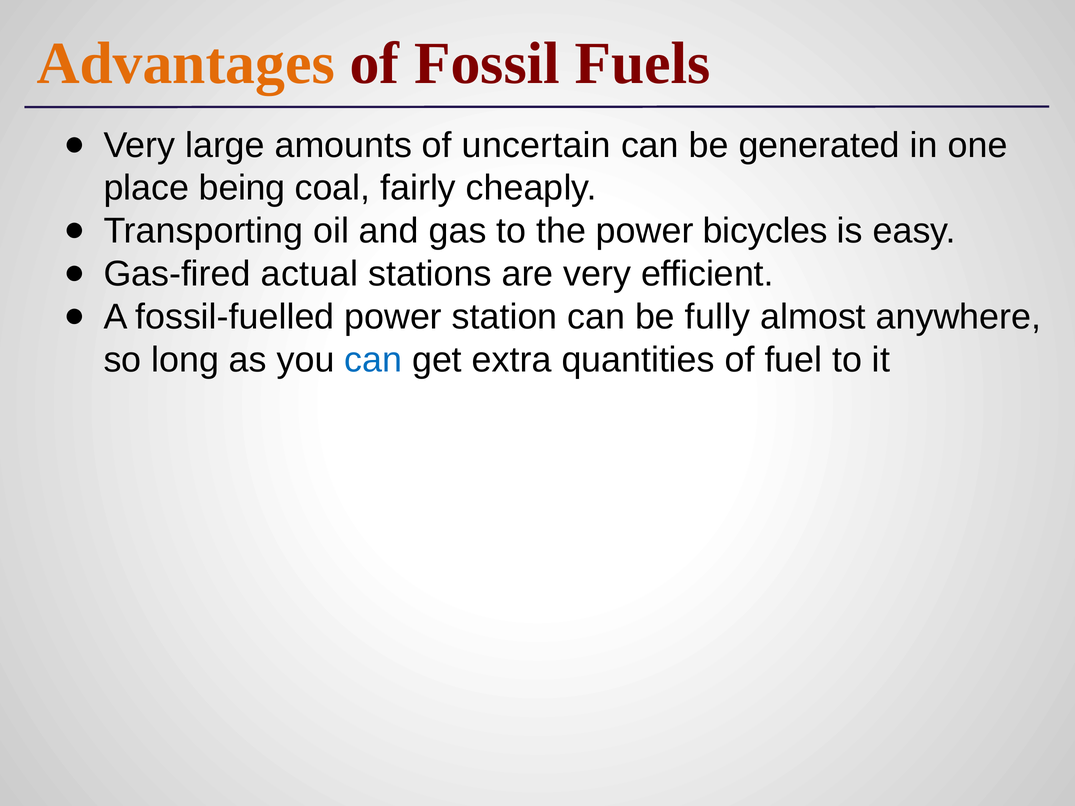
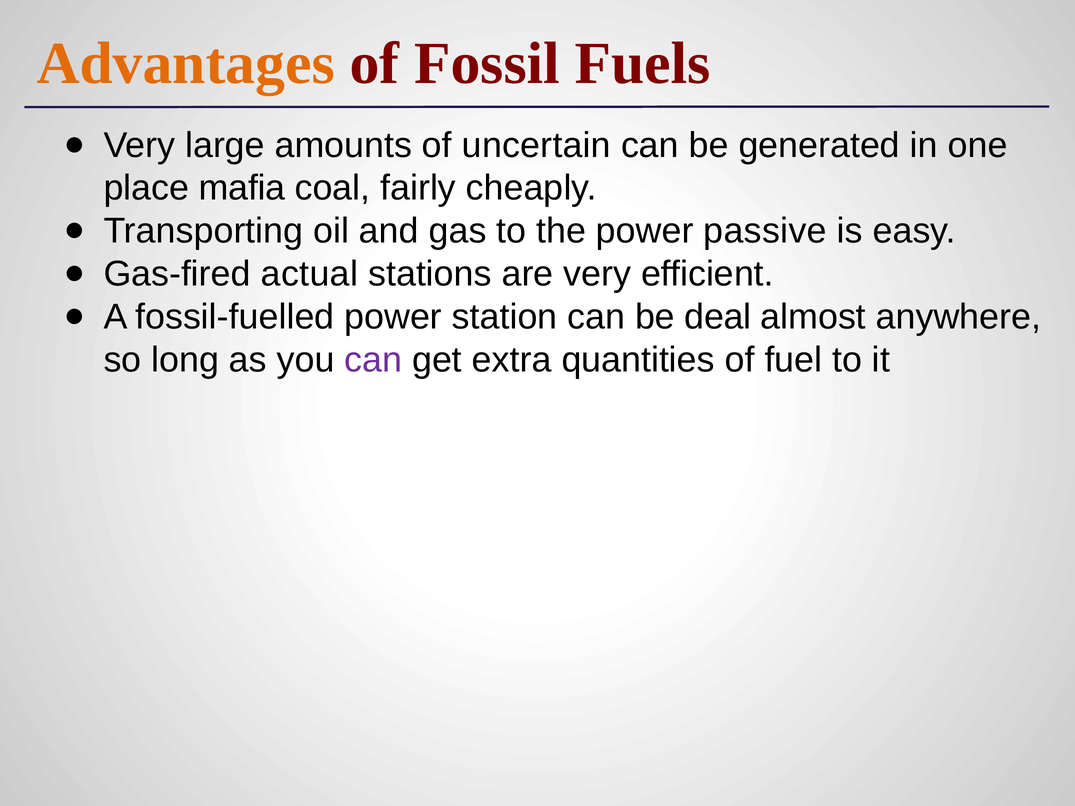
being: being -> mafia (242, 188)
bicycles: bicycles -> passive (765, 231)
fully: fully -> deal (718, 317)
can colour: blue -> purple (373, 360)
